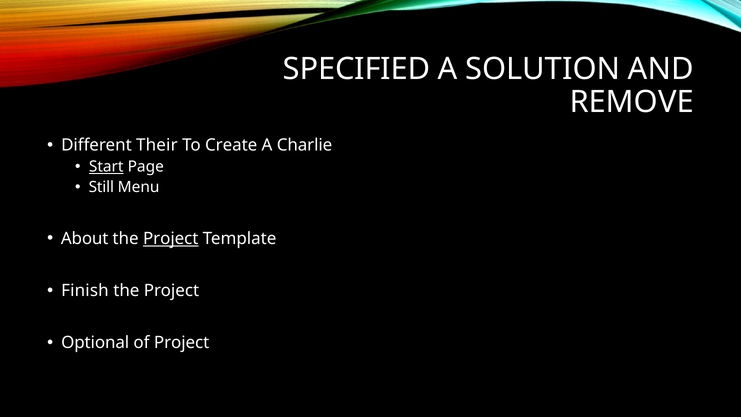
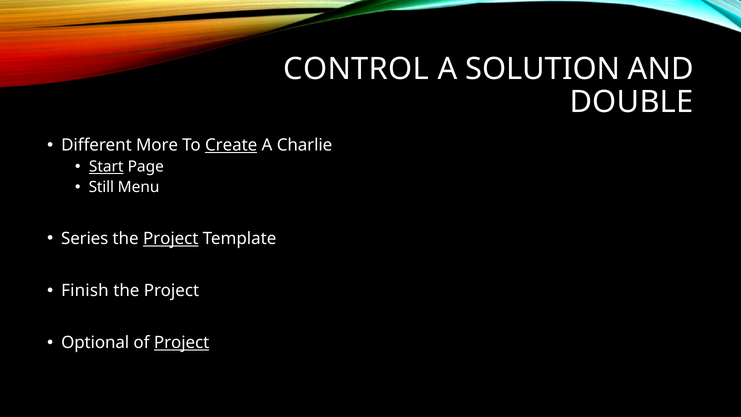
SPECIFIED: SPECIFIED -> CONTROL (356, 69)
REMOVE: REMOVE -> DOUBLE (632, 102)
Their: Their -> More (157, 145)
Create underline: none -> present (231, 145)
About: About -> Series (85, 238)
Project underline: none -> present (182, 343)
